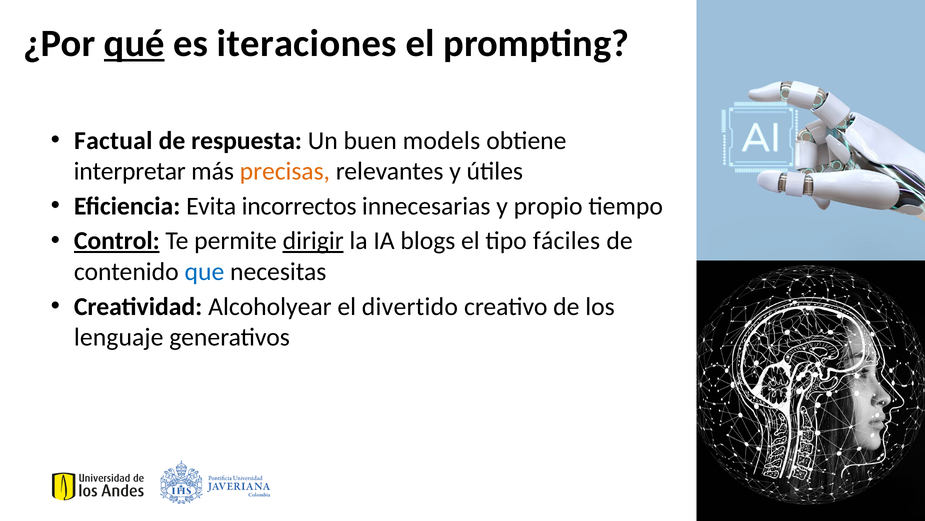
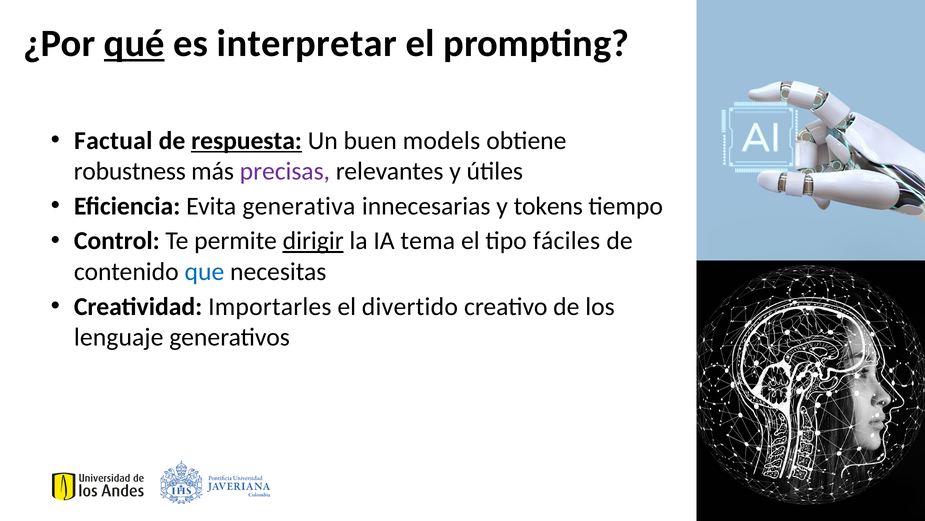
iteraciones: iteraciones -> interpretar (307, 43)
respuesta underline: none -> present (247, 140)
interpretar: interpretar -> robustness (130, 171)
precisas colour: orange -> purple (285, 171)
incorrectos: incorrectos -> generativa (299, 206)
propio: propio -> tokens (548, 206)
Control underline: present -> none (117, 241)
blogs: blogs -> tema (428, 241)
Alcoholyear: Alcoholyear -> Importarles (270, 306)
